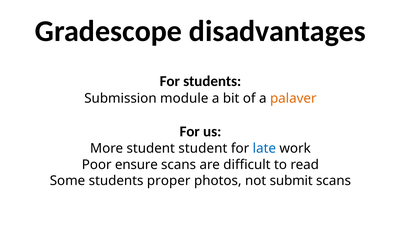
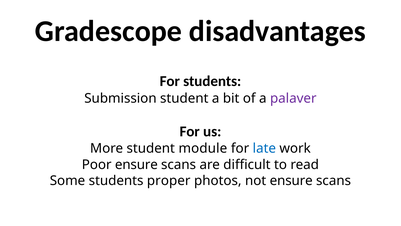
Submission module: module -> student (184, 98)
palaver colour: orange -> purple (293, 98)
student student: student -> module (203, 148)
not submit: submit -> ensure (291, 180)
